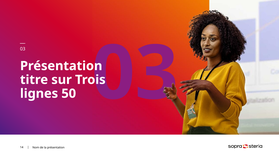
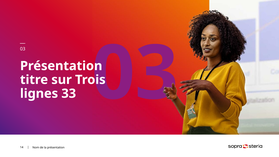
50: 50 -> 33 (69, 94)
